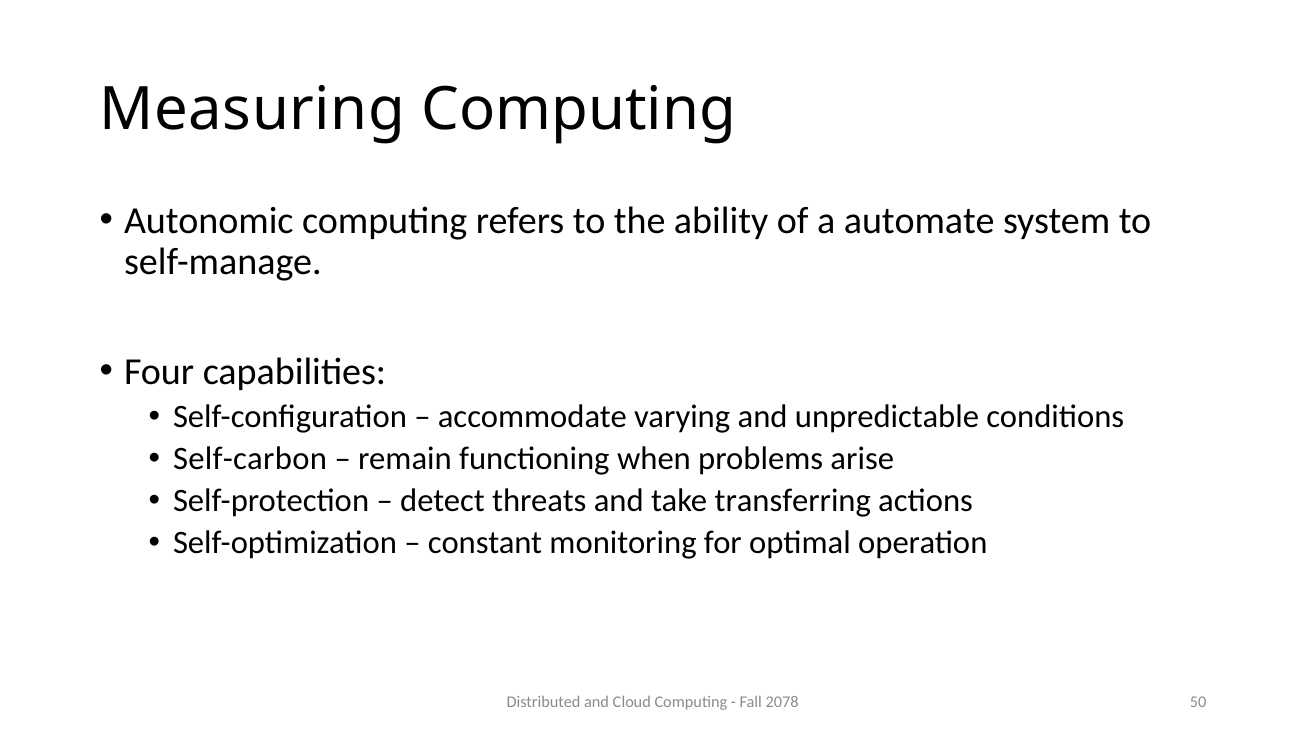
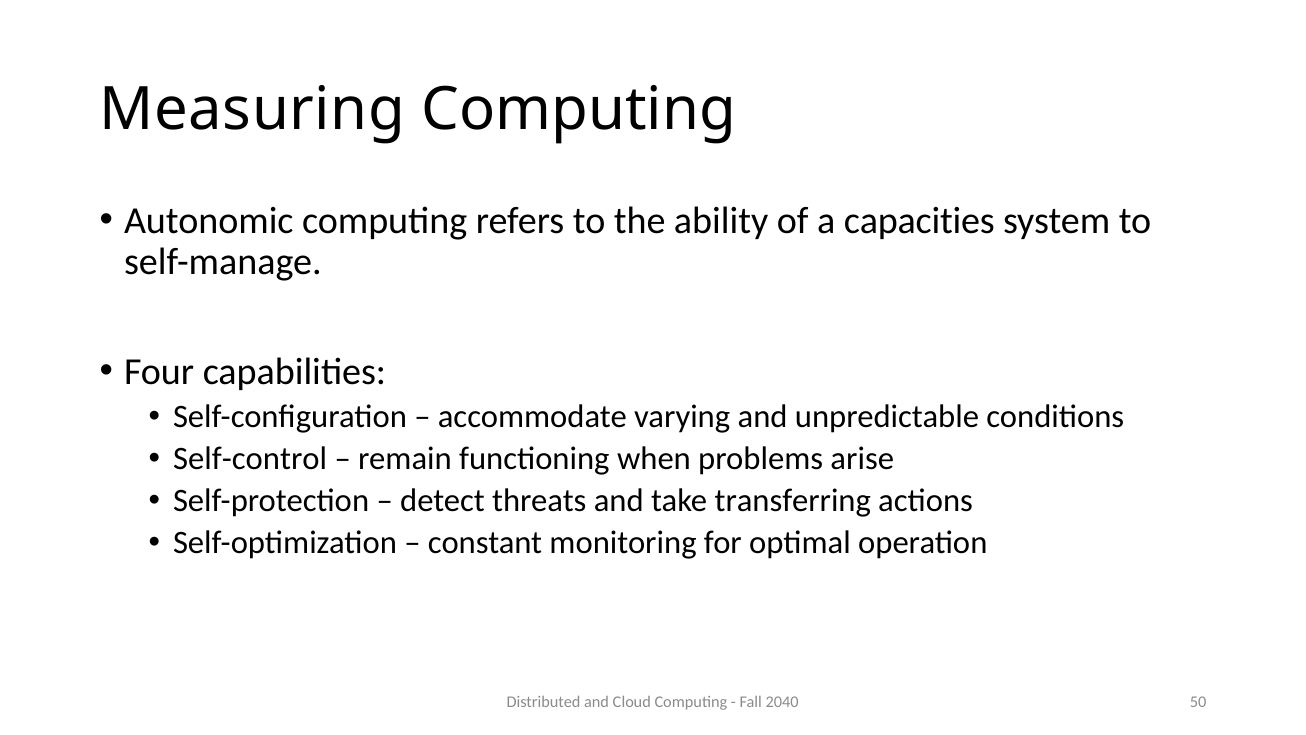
automate: automate -> capacities (919, 221)
Self-carbon: Self-carbon -> Self-control (250, 459)
2078: 2078 -> 2040 (782, 701)
